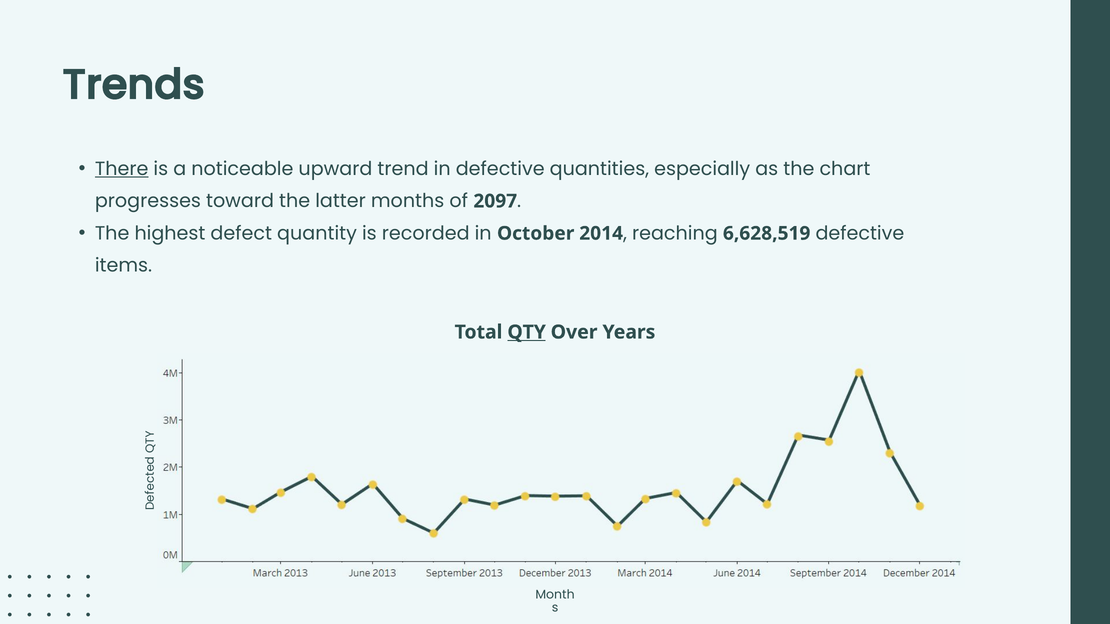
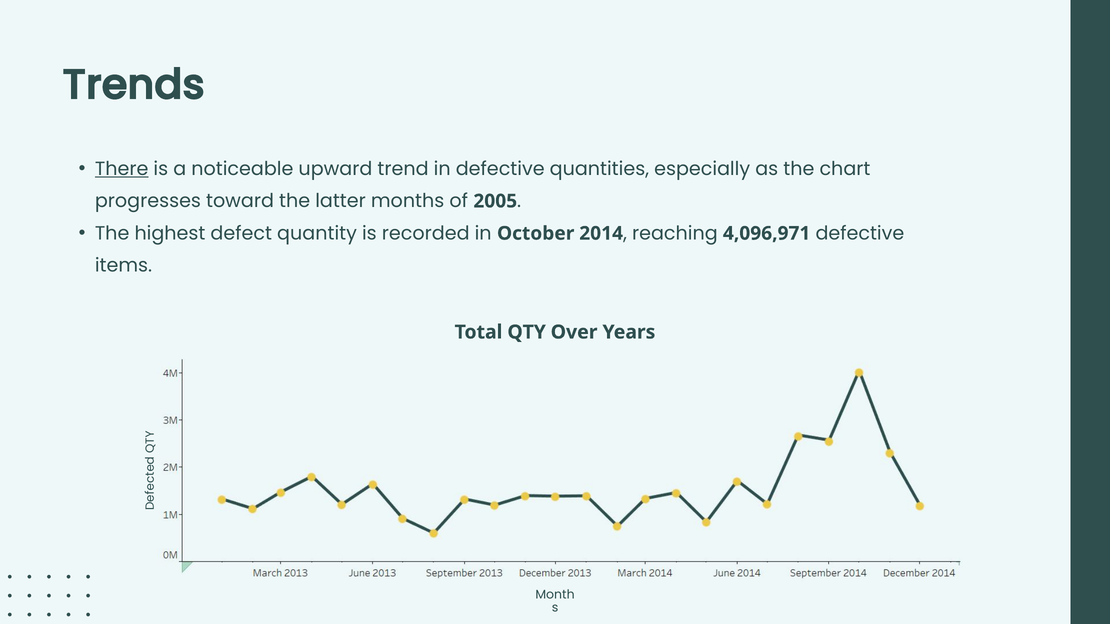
2097: 2097 -> 2005 (495, 201)
6,628,519: 6,628,519 -> 4,096,971 (767, 234)
QTY underline: present -> none (527, 332)
